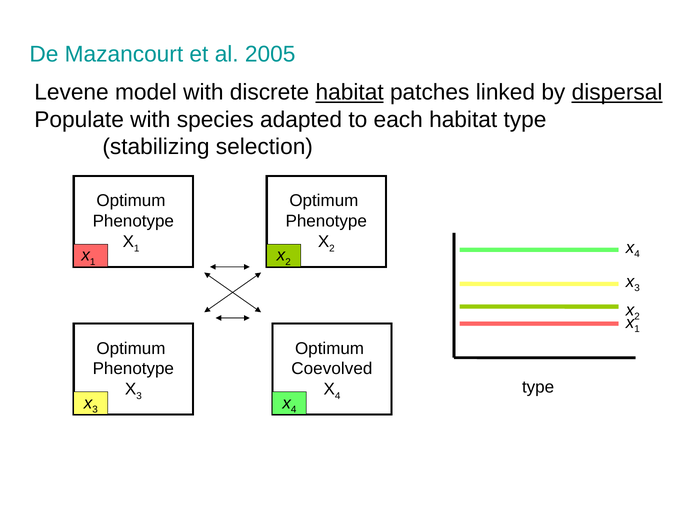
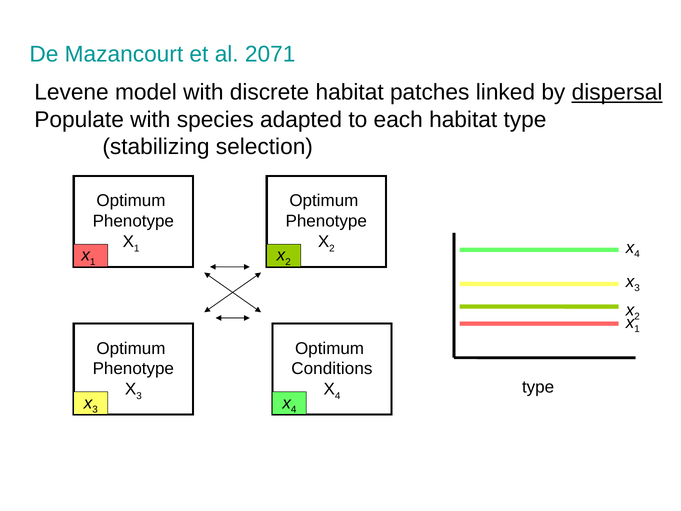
2005: 2005 -> 2071 (270, 54)
habitat underline: present -> none (350, 92)
Coevolved: Coevolved -> Conditions (332, 369)
